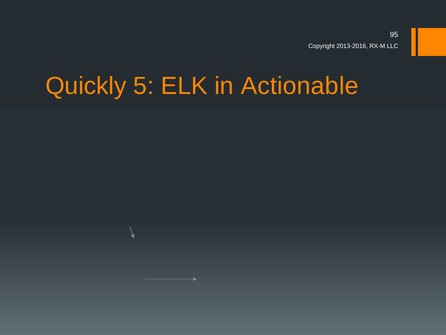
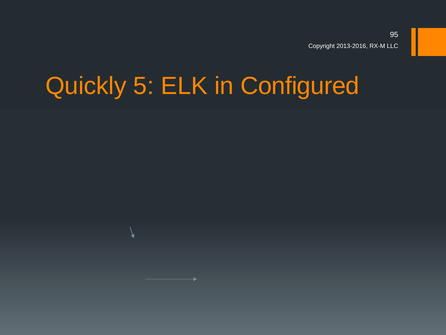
Actionable: Actionable -> Configured (300, 86)
